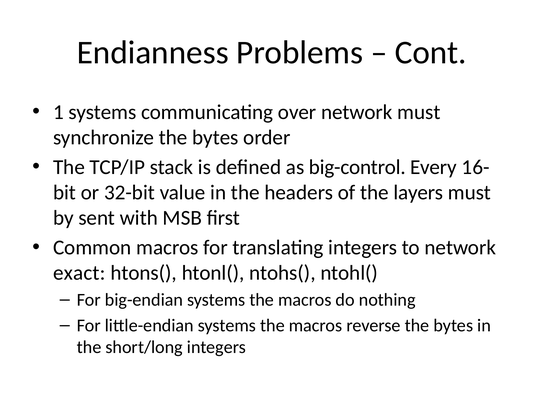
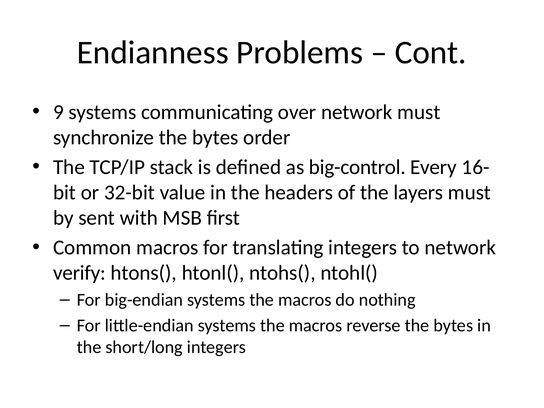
1: 1 -> 9 (58, 112)
exact: exact -> verify (80, 273)
